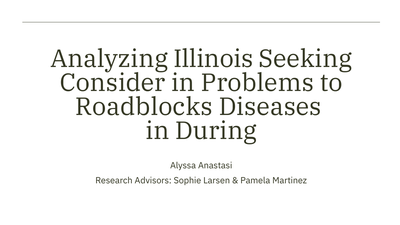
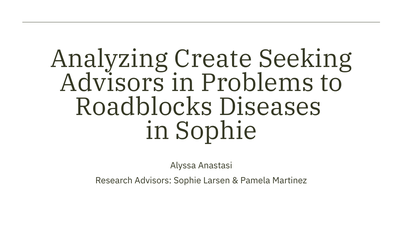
Illinois: Illinois -> Create (213, 59)
Consider: Consider -> Advisors (112, 83)
in During: During -> Sophie (216, 131)
